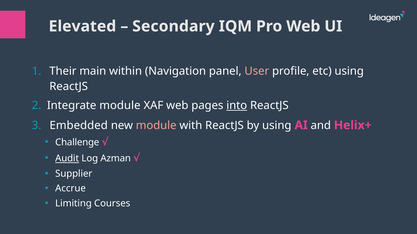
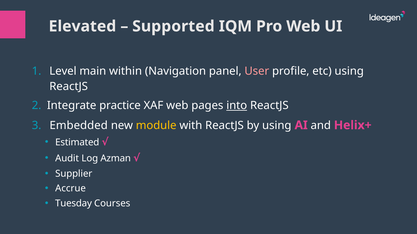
Secondary: Secondary -> Supported (173, 26)
Their: Their -> Level (63, 71)
Integrate module: module -> practice (120, 106)
module colour: pink -> yellow (156, 126)
Challenge: Challenge -> Estimated (77, 143)
Audit underline: present -> none (67, 159)
Limiting: Limiting -> Tuesday (74, 204)
